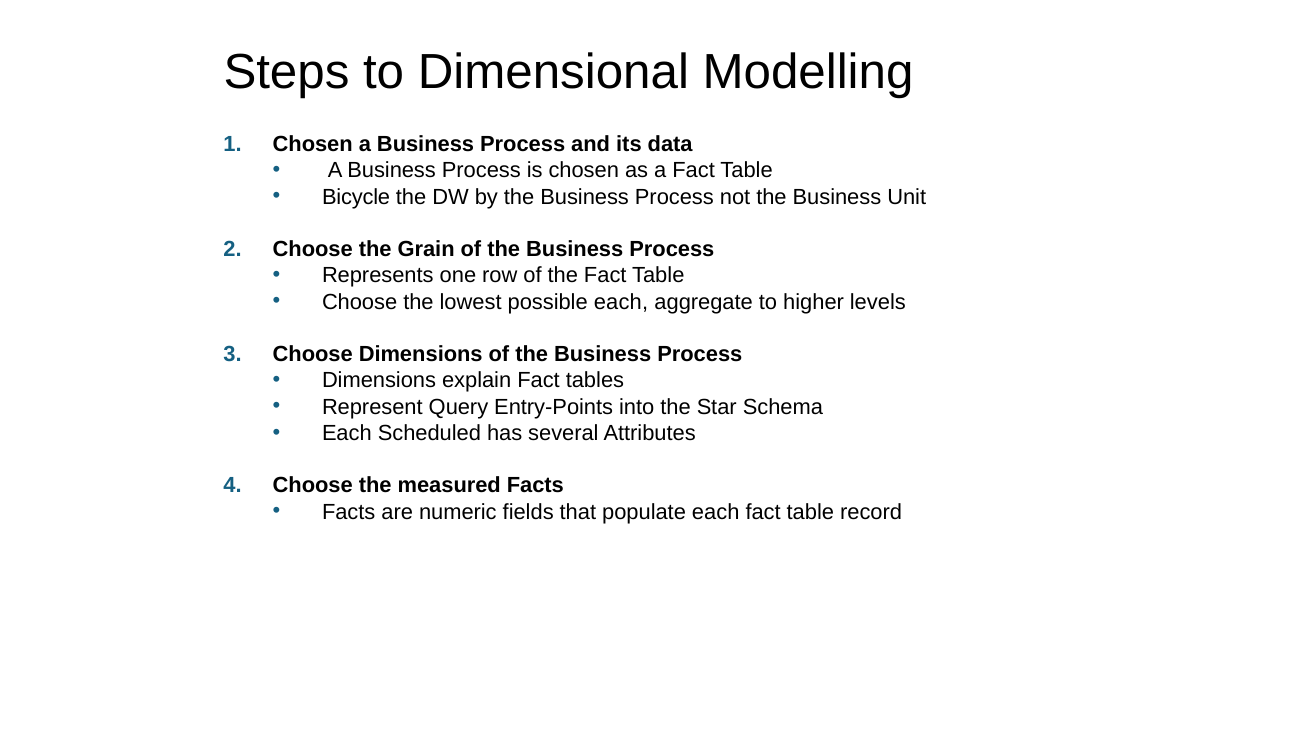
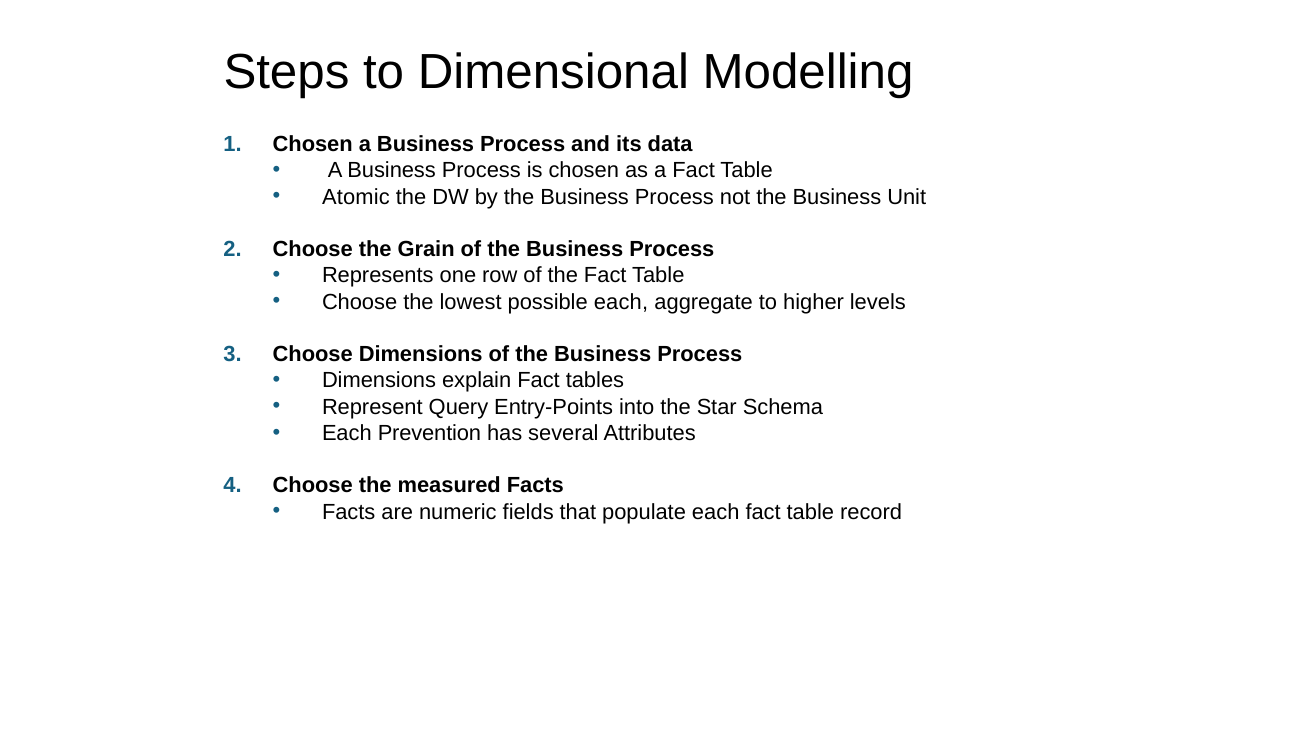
Bicycle: Bicycle -> Atomic (356, 197)
Scheduled: Scheduled -> Prevention (429, 434)
